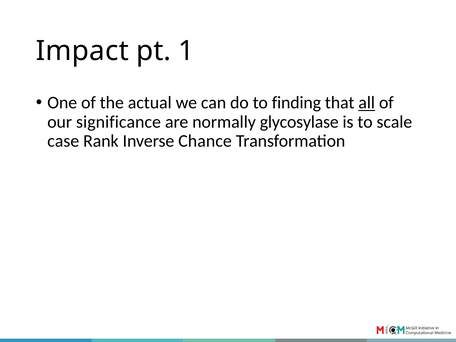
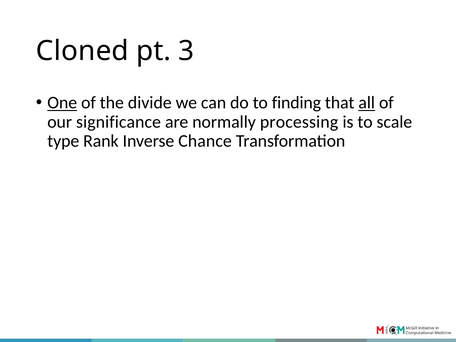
Impact: Impact -> Cloned (82, 51)
1: 1 -> 3 (186, 51)
One underline: none -> present (62, 103)
actual: actual -> divide (150, 103)
glycosylase: glycosylase -> processing (299, 122)
case: case -> type (63, 141)
